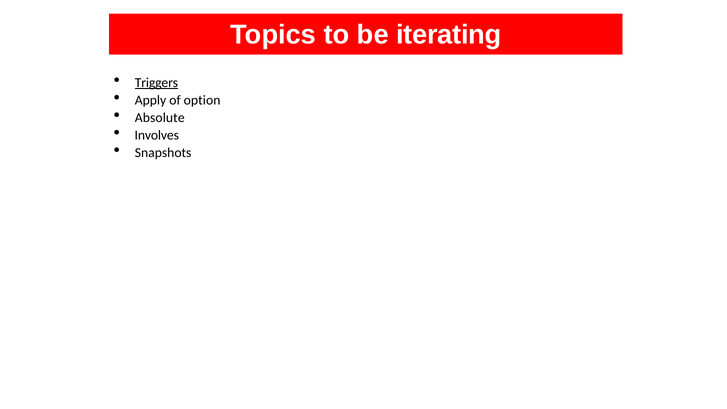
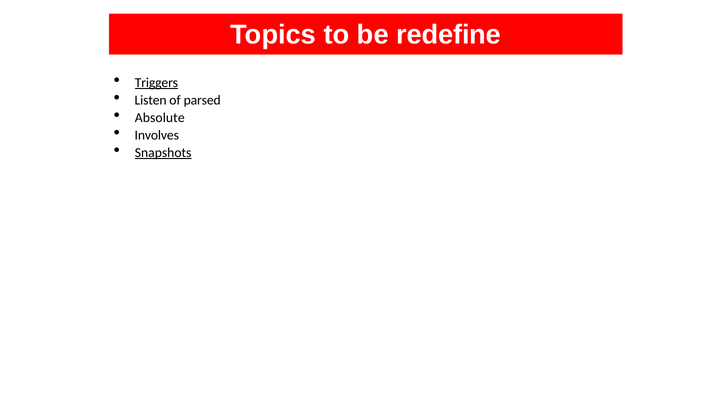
iterating: iterating -> redefine (449, 35)
Apply: Apply -> Listen (151, 100)
option: option -> parsed (202, 100)
Snapshots underline: none -> present (163, 153)
